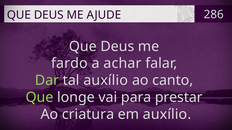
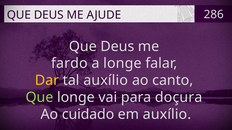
a achar: achar -> longe (122, 64)
Dar colour: light green -> yellow (47, 81)
prestar: prestar -> doçura (179, 98)
criatura: criatura -> cuidado (88, 115)
